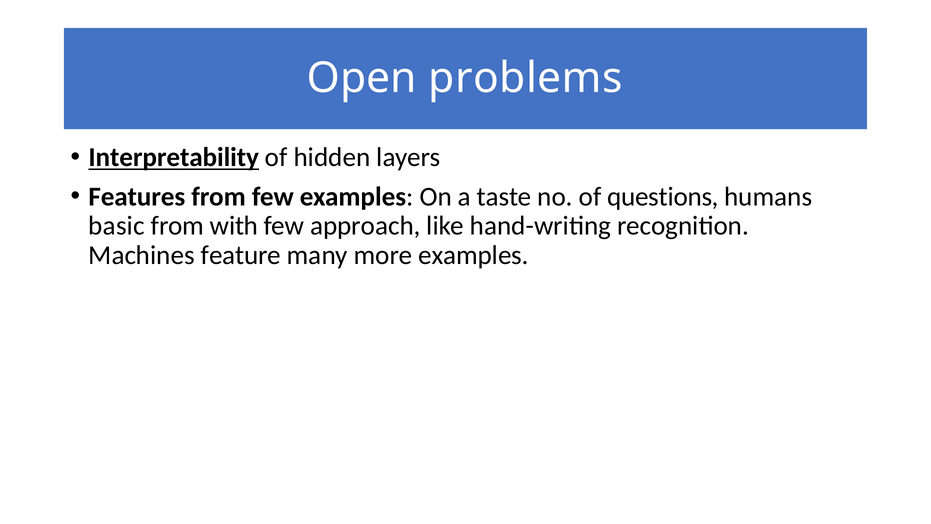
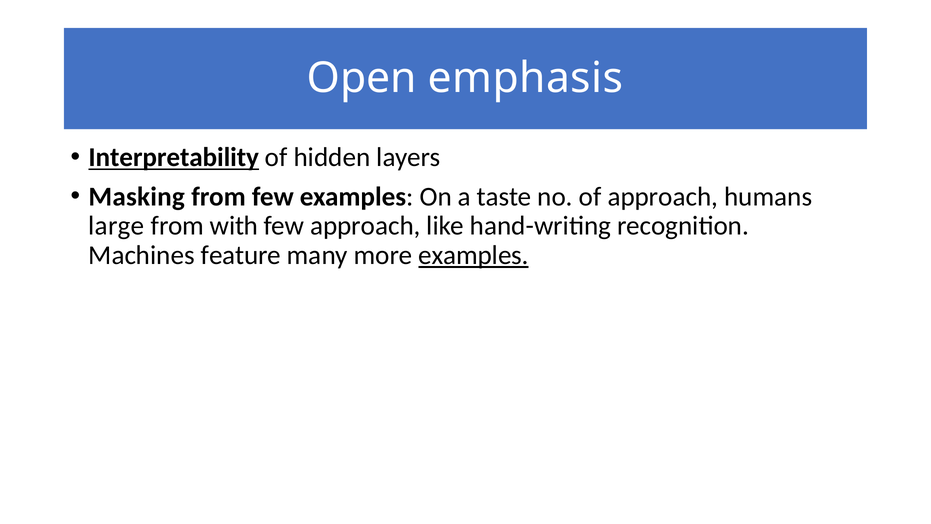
problems: problems -> emphasis (526, 78)
Features: Features -> Masking (137, 196)
of questions: questions -> approach (663, 196)
basic: basic -> large (116, 226)
examples underline: none -> present (474, 255)
